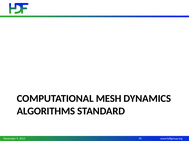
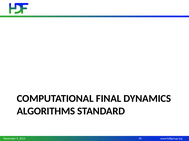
MESH: MESH -> FINAL (109, 99)
